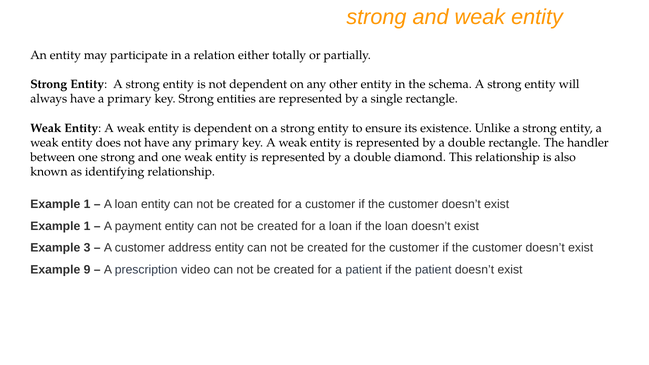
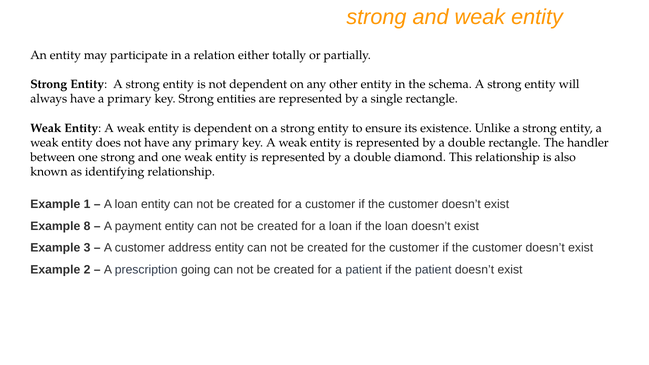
1: 1 -> 8 (87, 226)
9: 9 -> 2 (87, 270)
video: video -> going (196, 270)
